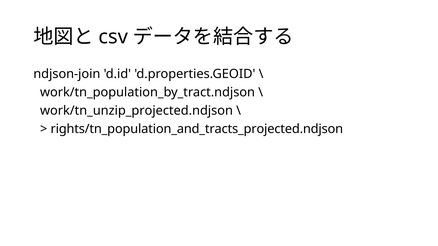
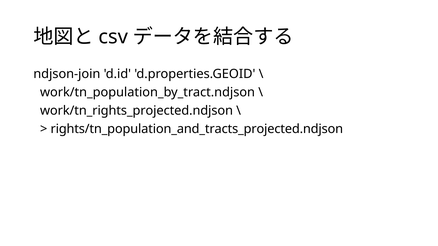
work/tn_unzip_projected.ndjson: work/tn_unzip_projected.ndjson -> work/tn_rights_projected.ndjson (136, 111)
